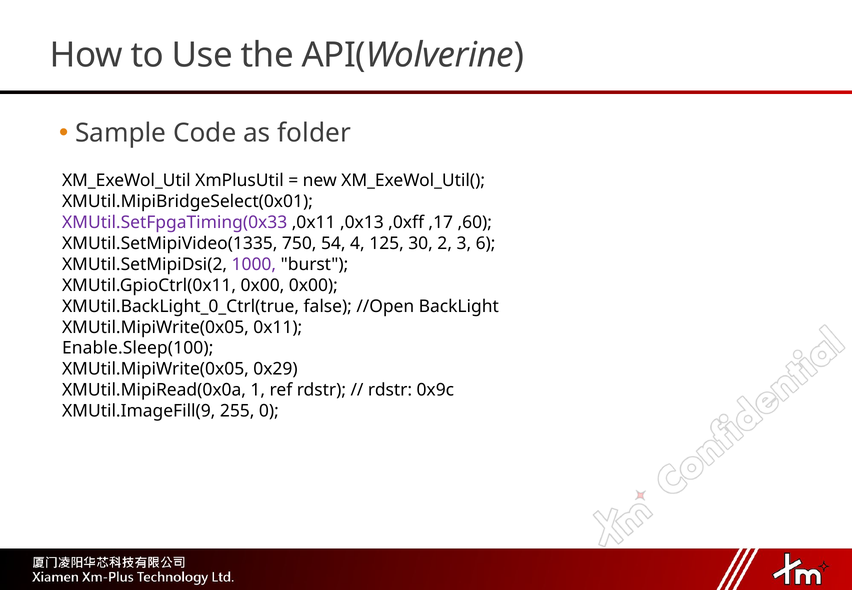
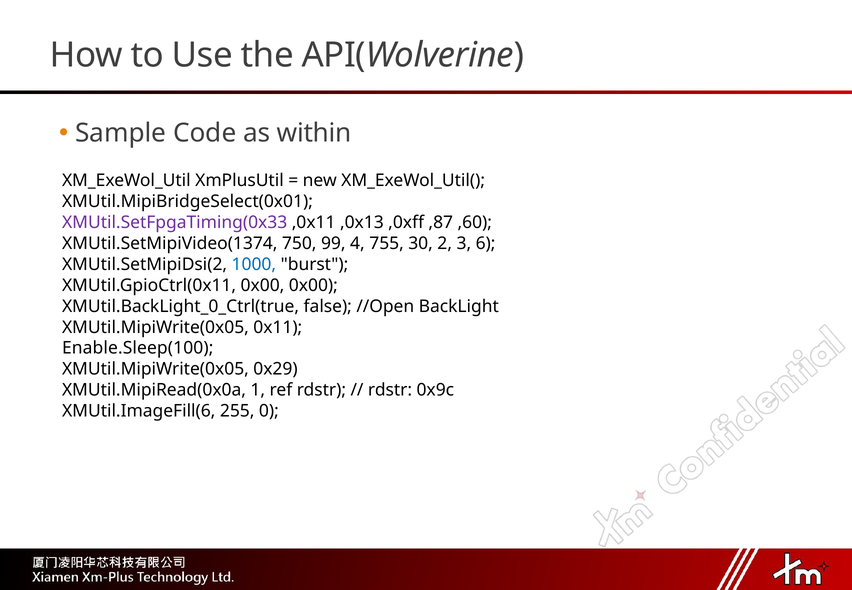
folder: folder -> within (314, 133)
,17: ,17 -> ,87 (441, 222)
XMUtil.SetMipiVideo(1335: XMUtil.SetMipiVideo(1335 -> XMUtil.SetMipiVideo(1374 (170, 243)
54: 54 -> 99 (333, 243)
125: 125 -> 755 (387, 243)
1000 colour: purple -> blue (254, 264)
XMUtil.ImageFill(9: XMUtil.ImageFill(9 -> XMUtil.ImageFill(6 (139, 411)
